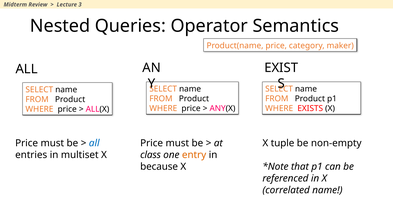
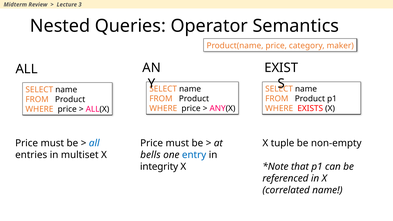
class: class -> bells (150, 155)
entry colour: orange -> blue (194, 155)
because: because -> integrity (159, 167)
